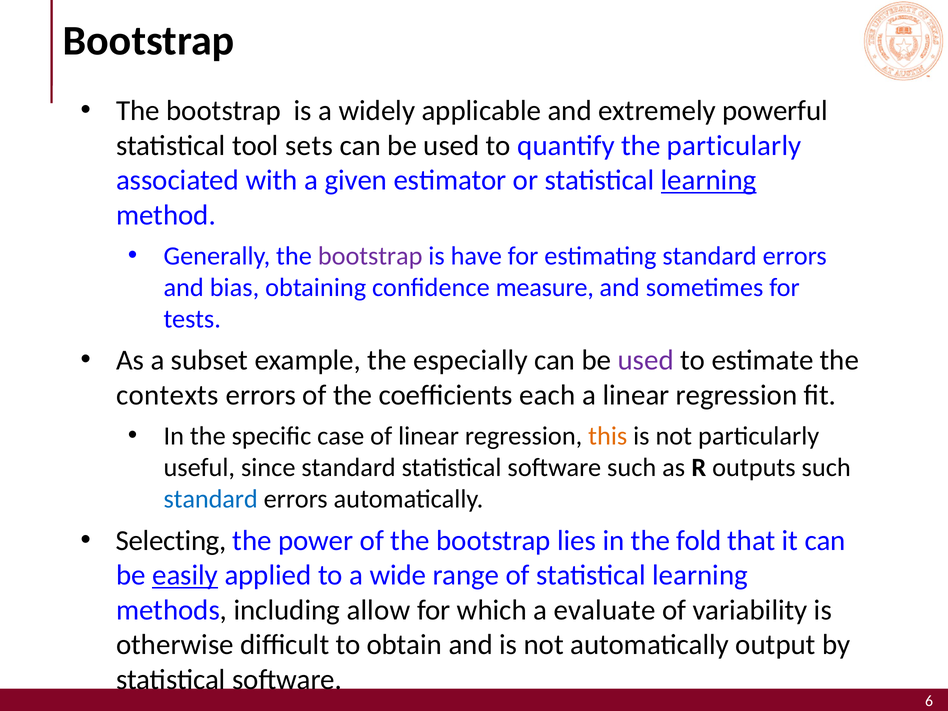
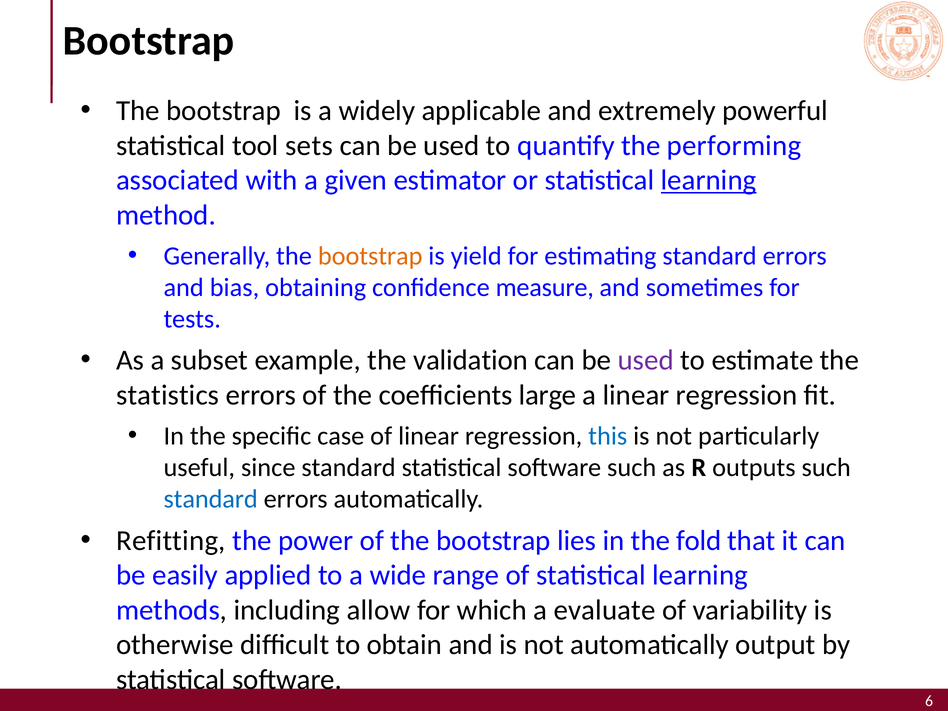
the particularly: particularly -> performing (734, 145)
bootstrap colour: purple -> orange (370, 256)
have: have -> yield (476, 256)
especially: especially -> validation (471, 360)
contexts: contexts -> statistics (168, 395)
each: each -> large (548, 395)
this colour: orange -> blue (608, 436)
Selecting: Selecting -> Refitting (171, 541)
easily underline: present -> none (185, 575)
